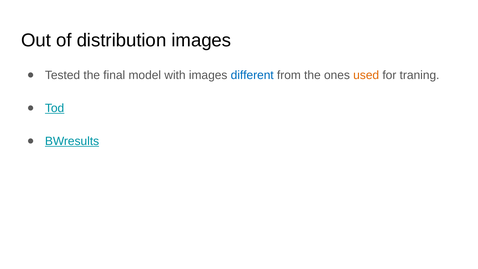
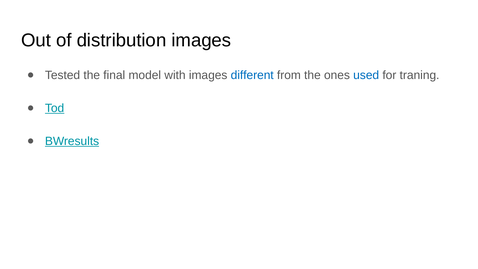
used colour: orange -> blue (366, 75)
